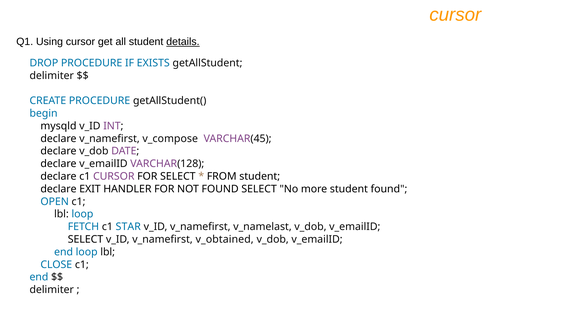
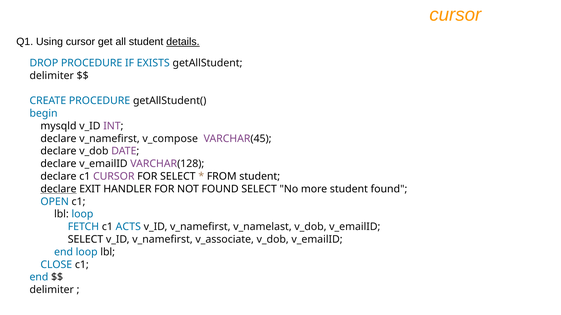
declare underline: none -> present (58, 189)
STAR: STAR -> ACTS (128, 227)
v_obtained: v_obtained -> v_associate (225, 240)
